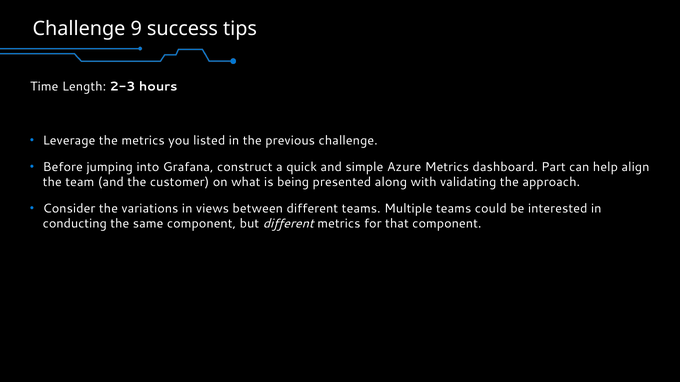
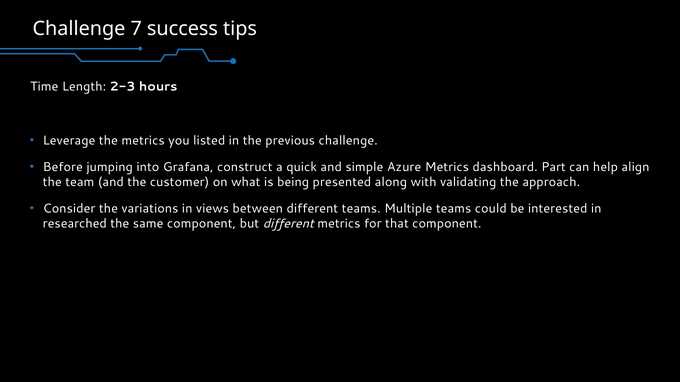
9: 9 -> 7 (136, 29)
conducting: conducting -> researched (75, 224)
